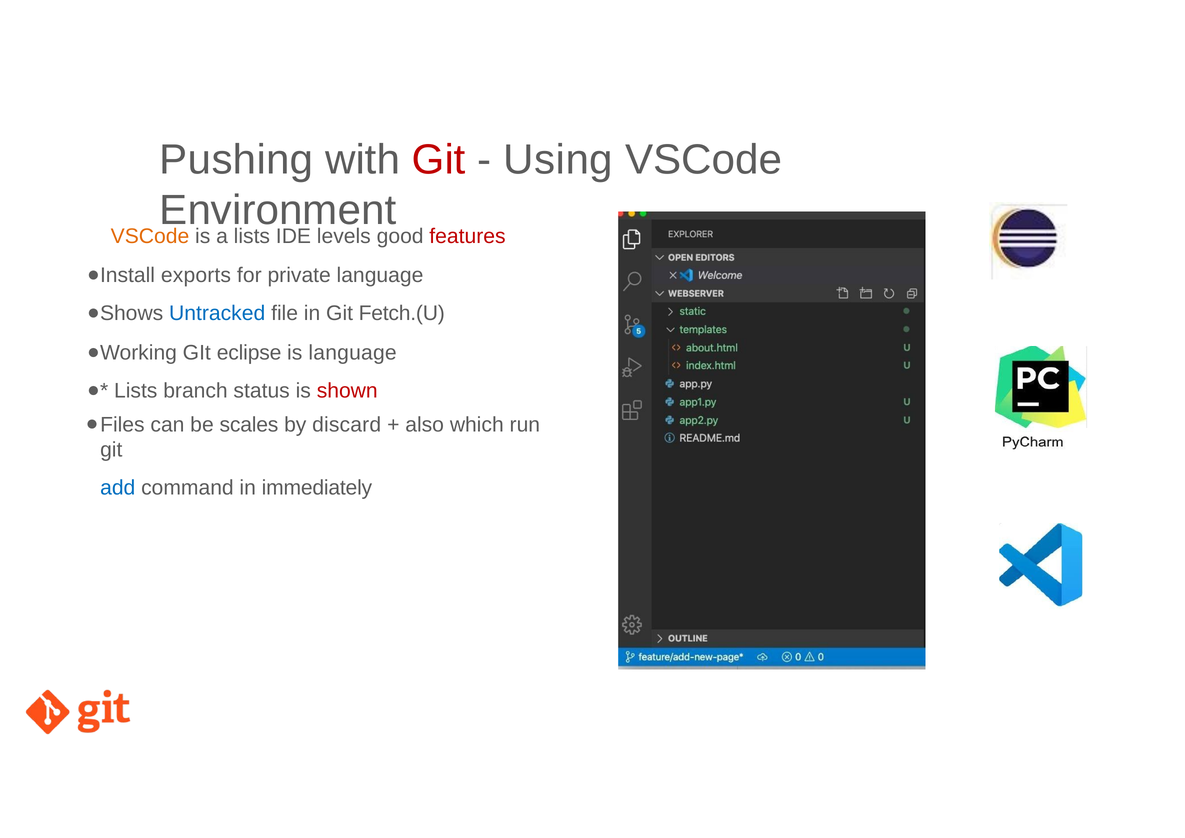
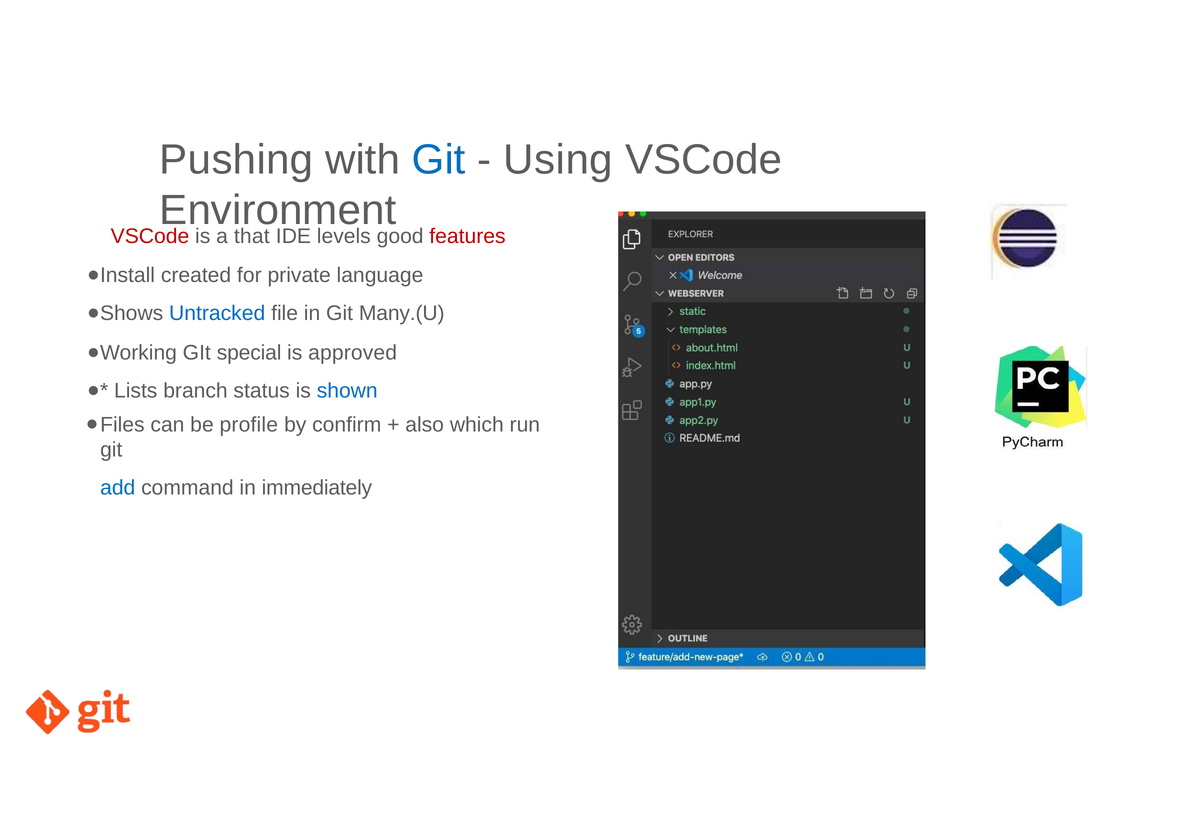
Git colour: red -> blue (439, 160)
VSCode colour: orange -> red (150, 236)
a lists: lists -> that (252, 236)
exports: exports -> created (196, 275)
Fetch.(U: Fetch.(U -> Many.(U (402, 314)
eclipse: eclipse -> special (249, 353)
is language: language -> approved (353, 353)
shown colour: red -> blue (347, 391)
scales: scales -> profile (249, 425)
discard: discard -> conﬁrm (347, 425)
